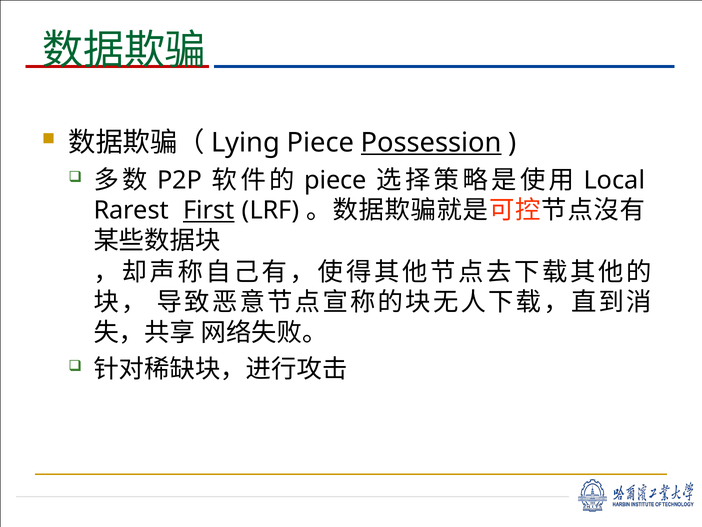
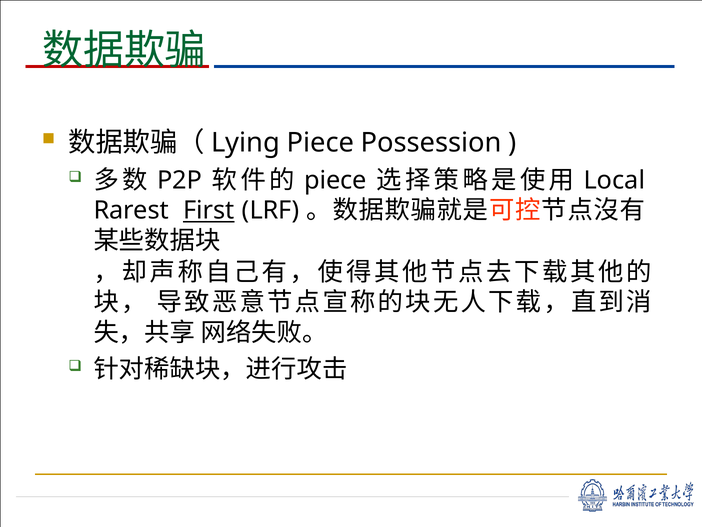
Possession underline: present -> none (431, 142)
